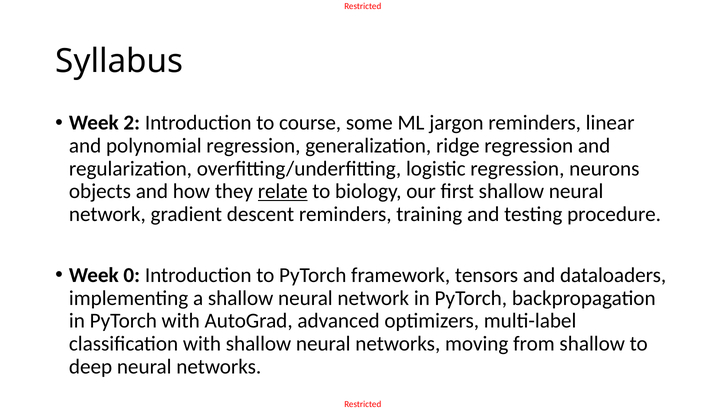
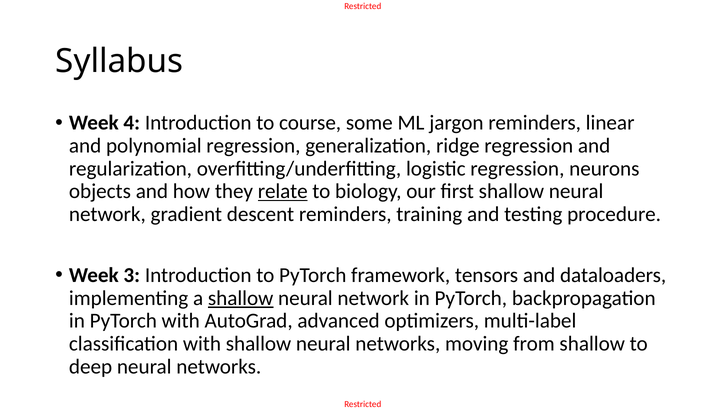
2: 2 -> 4 (132, 123)
0: 0 -> 3 (132, 275)
shallow underline: none -> present (241, 298)
